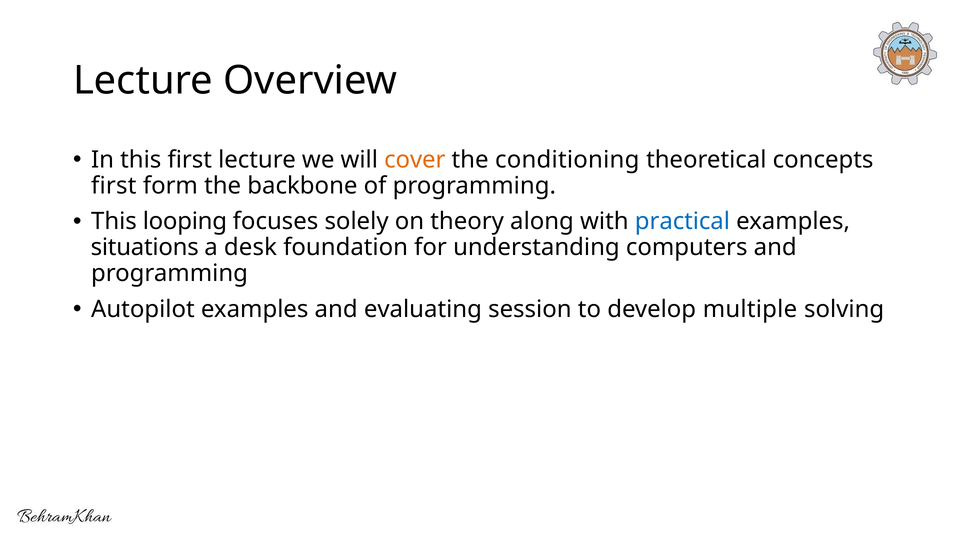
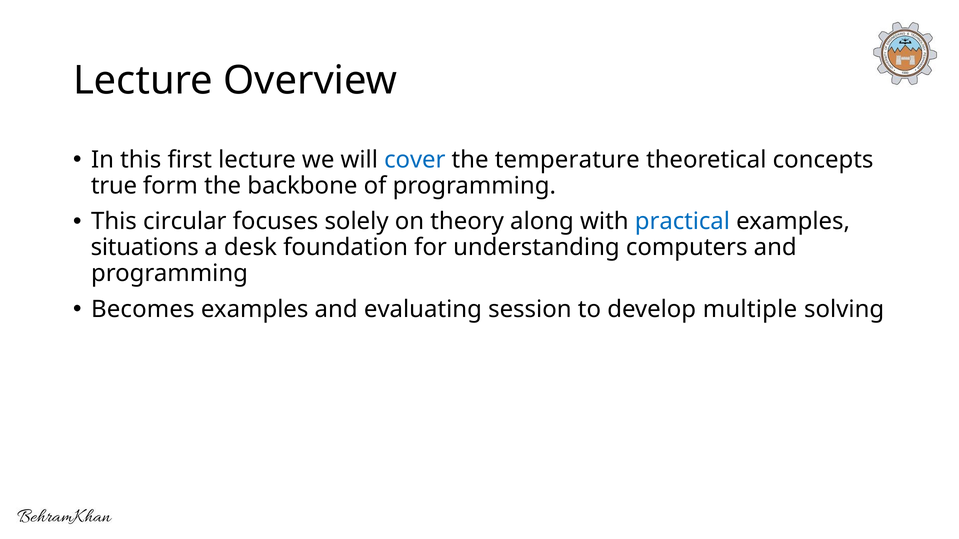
cover colour: orange -> blue (415, 160)
conditioning: conditioning -> temperature (567, 160)
first: first -> true (114, 186)
looping: looping -> circular (185, 222)
Autopilot: Autopilot -> Becomes (143, 309)
